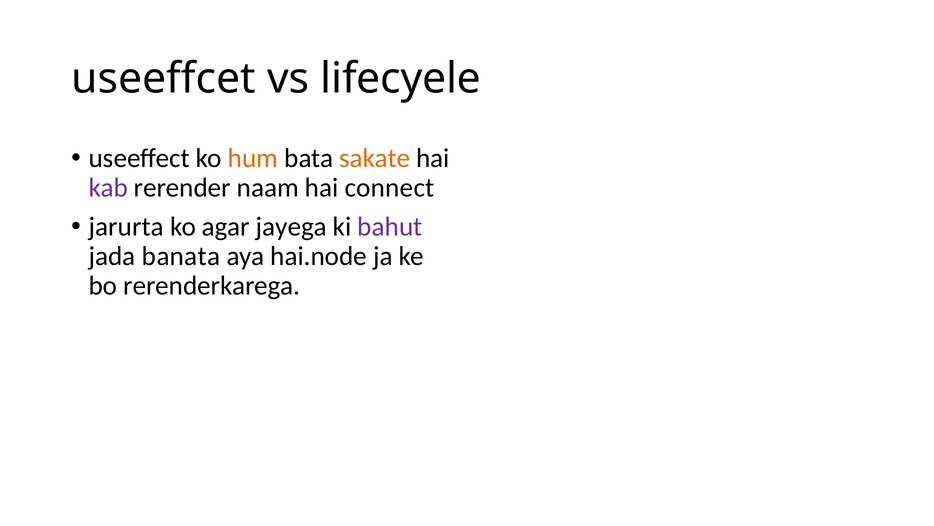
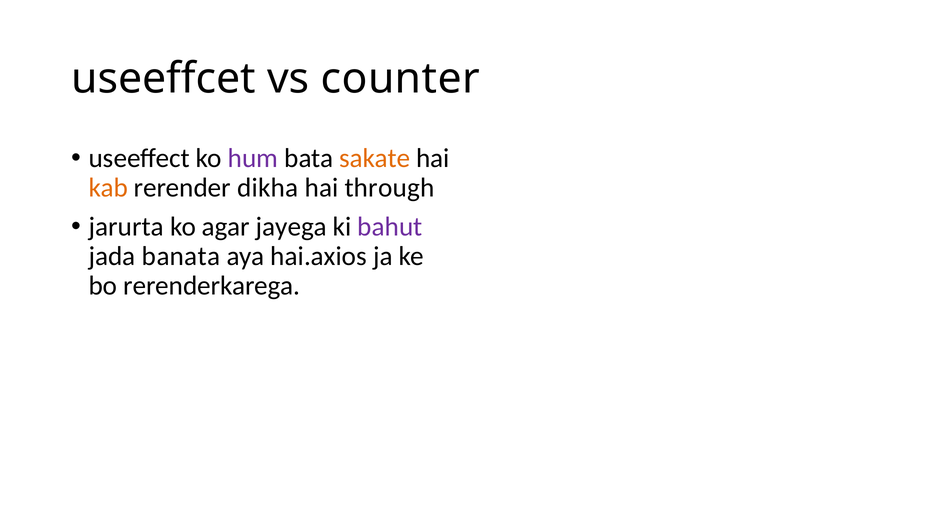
lifecyele: lifecyele -> counter (400, 78)
hum colour: orange -> purple (253, 158)
kab colour: purple -> orange (108, 187)
naam: naam -> dikha (268, 187)
connect: connect -> through (390, 187)
hai.node: hai.node -> hai.axios (319, 256)
